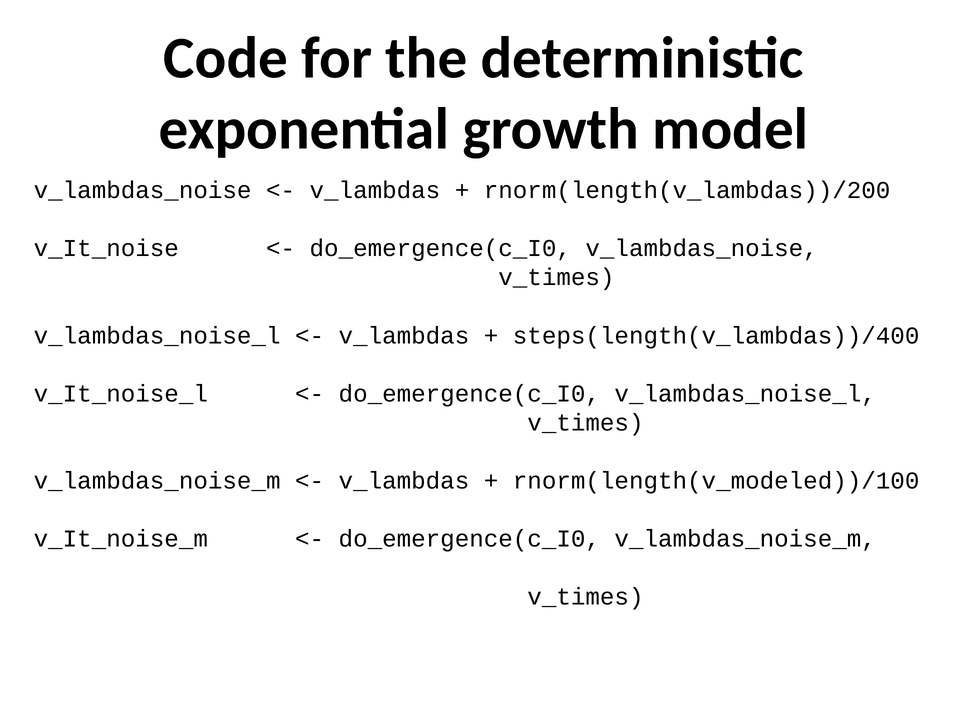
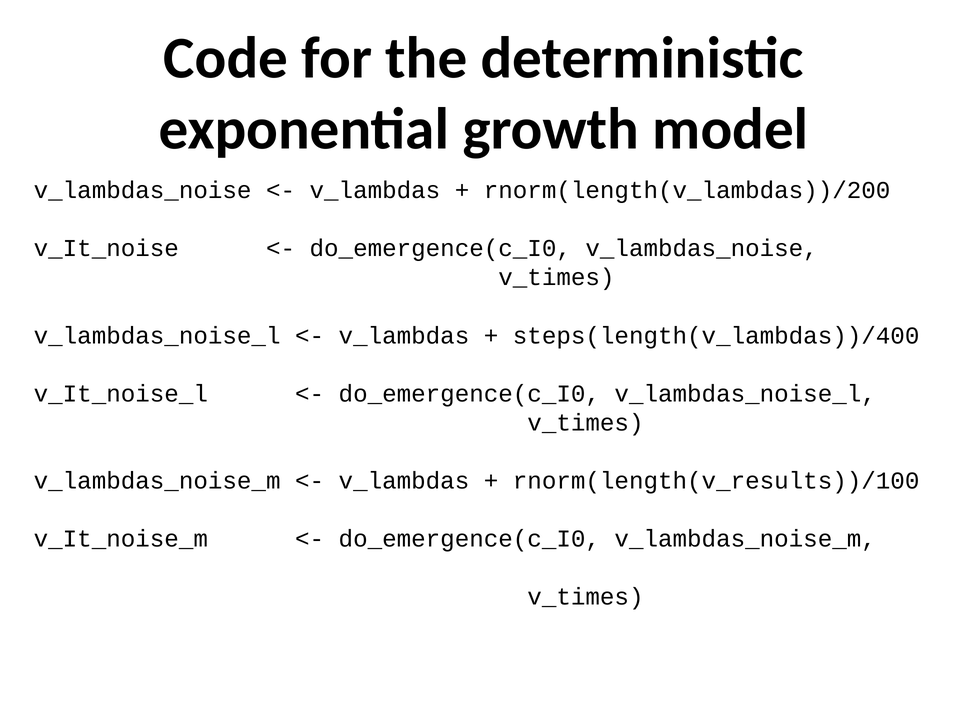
rnorm(length(v_modeled))/100: rnorm(length(v_modeled))/100 -> rnorm(length(v_results))/100 (716, 481)
